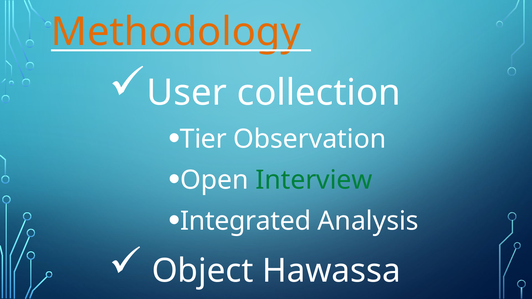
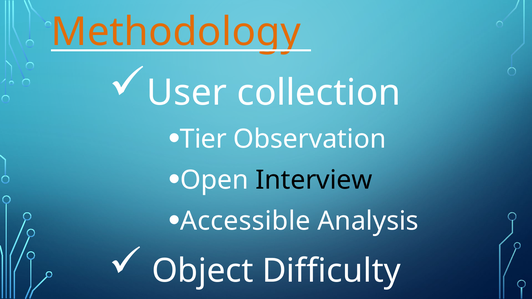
Interview colour: green -> black (314, 180)
Integrated: Integrated -> Accessible (245, 221)
Hawassa: Hawassa -> Difficulty (331, 271)
